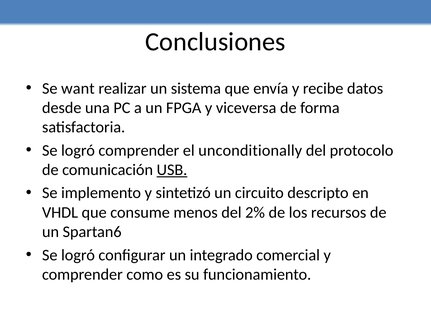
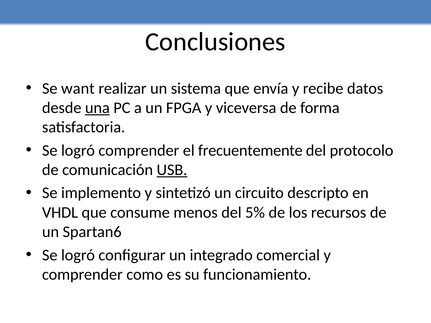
una underline: none -> present (97, 108)
unconditionally: unconditionally -> frecuentemente (250, 150)
2%: 2% -> 5% (255, 213)
